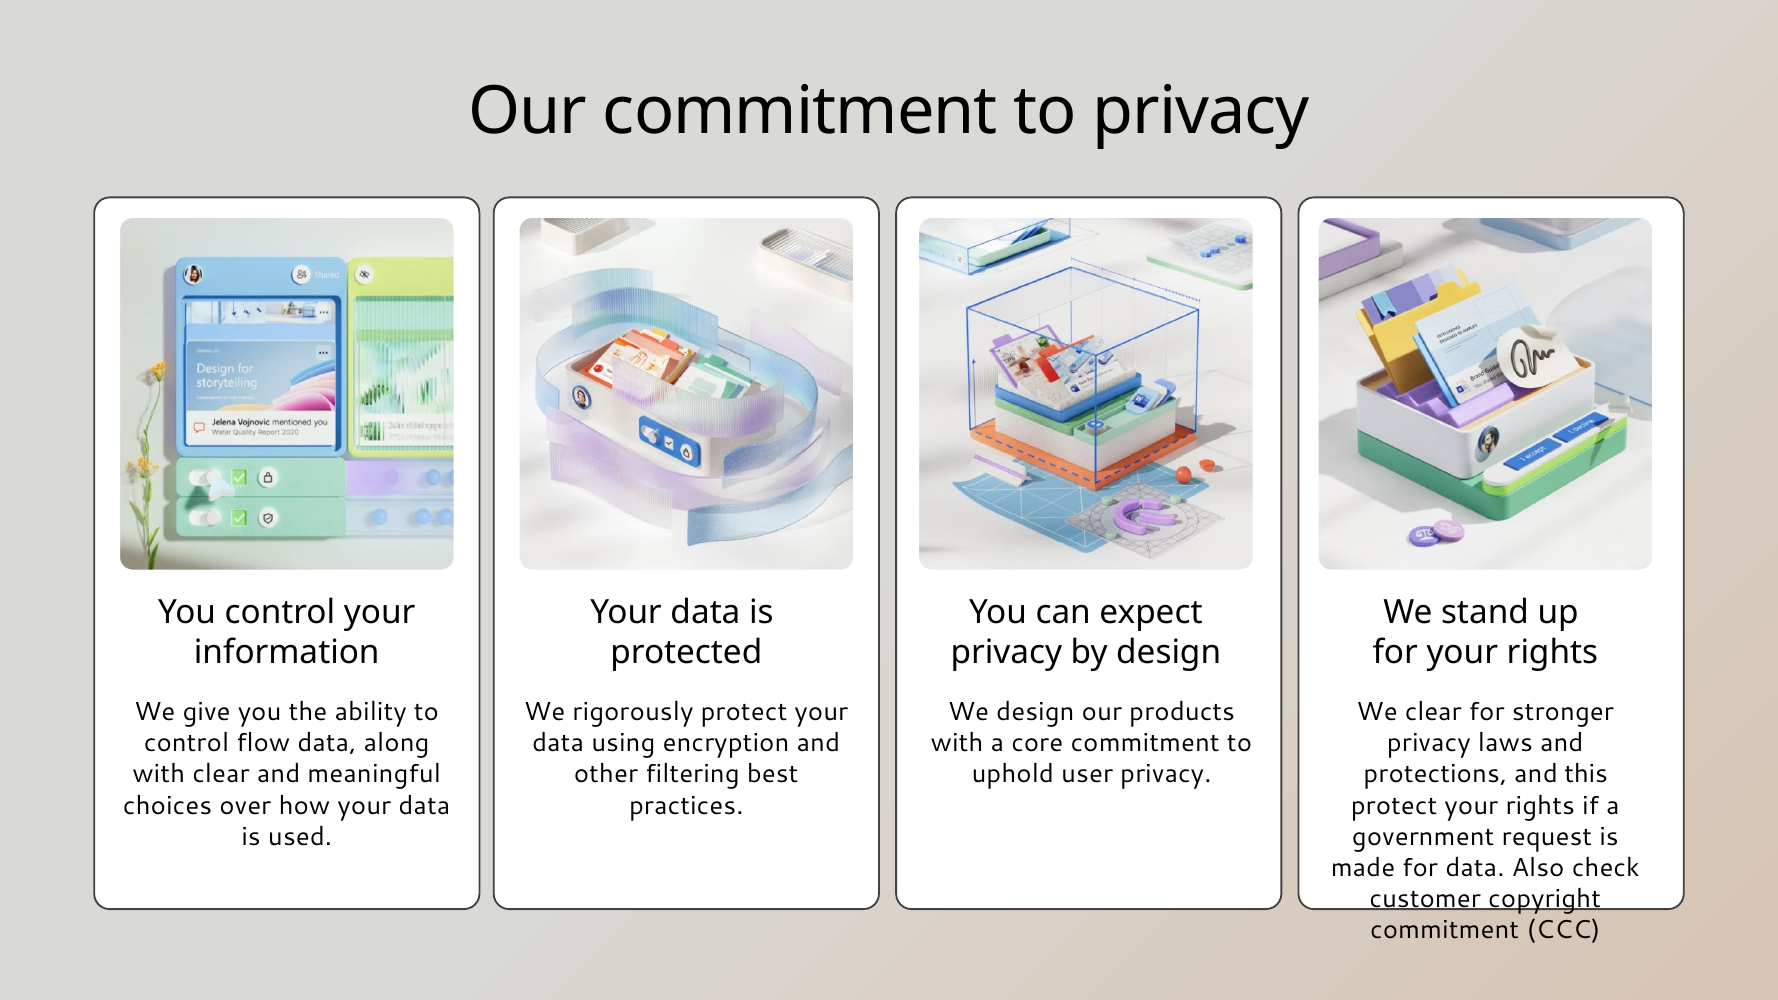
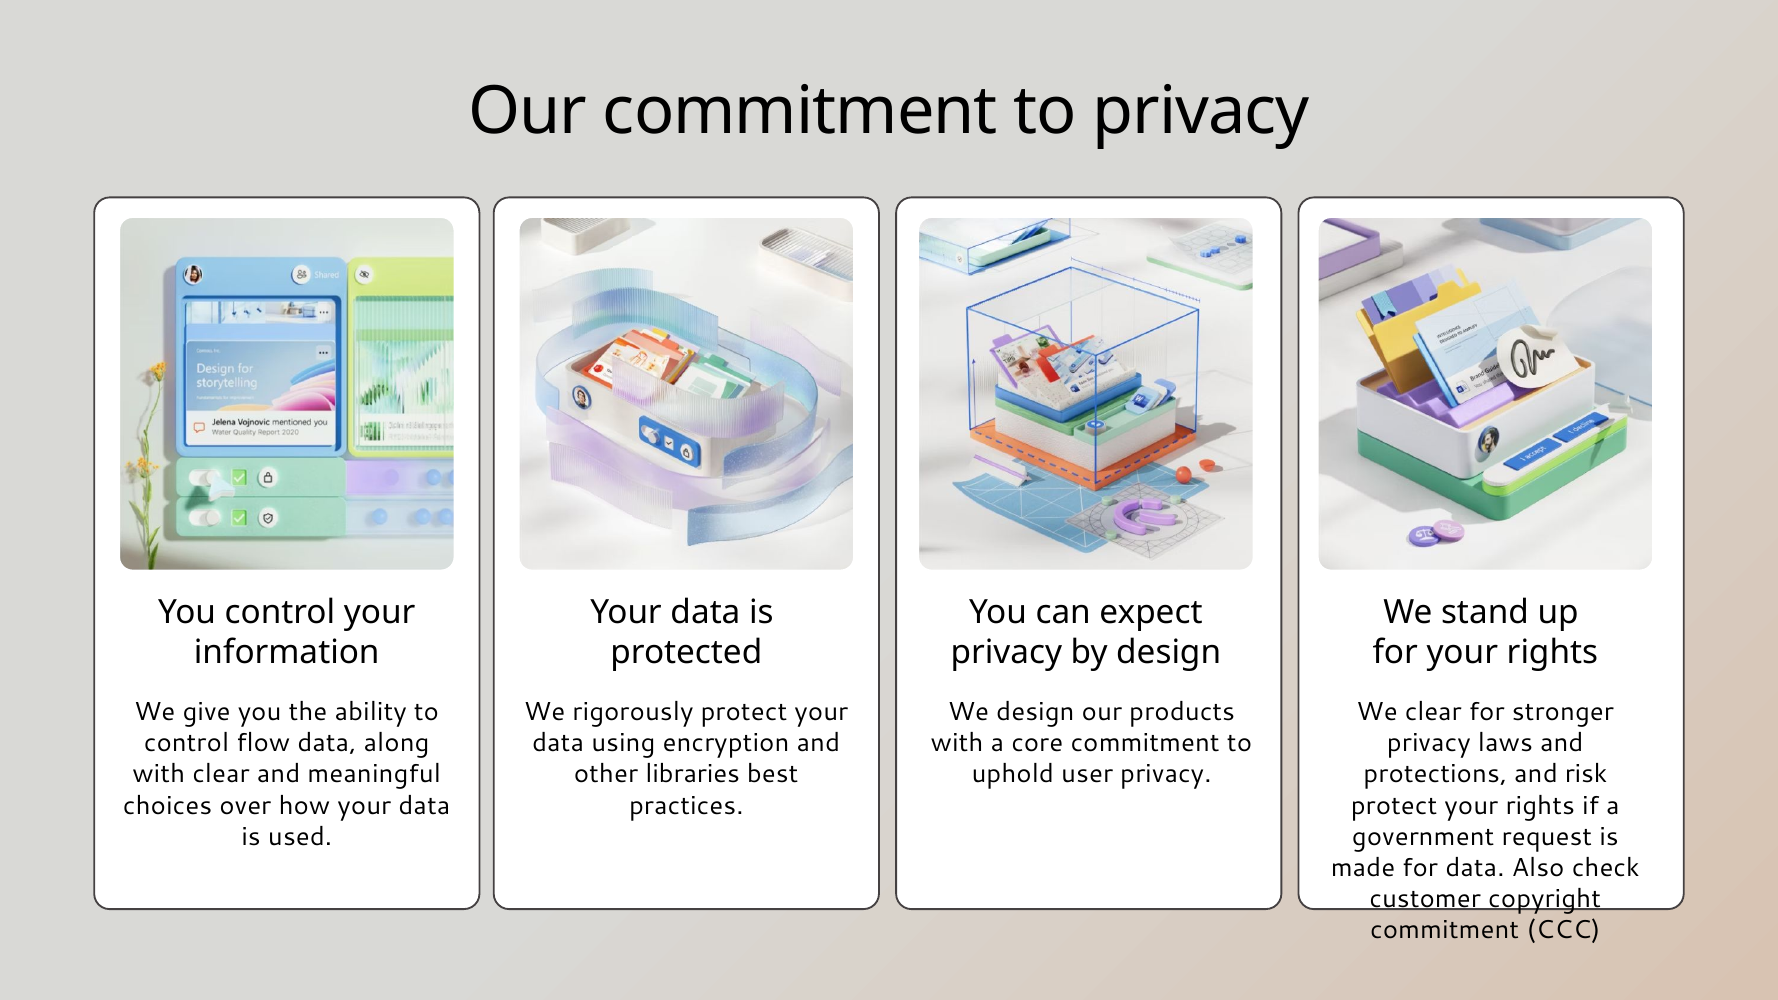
filtering: filtering -> libraries (693, 774)
this: this -> risk (1586, 774)
